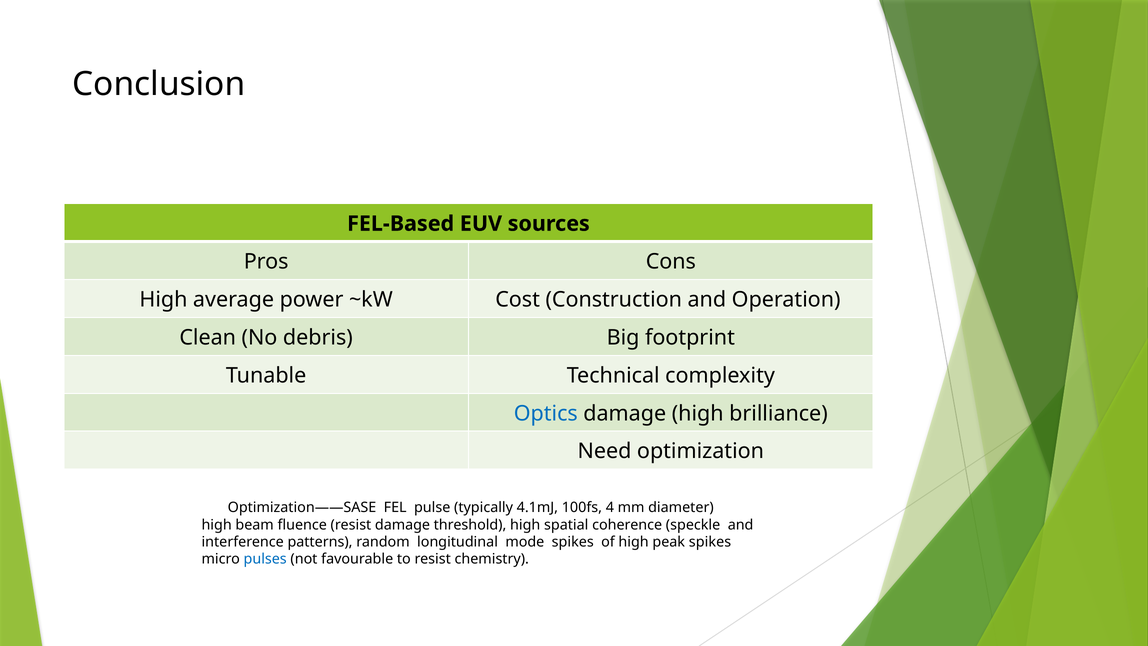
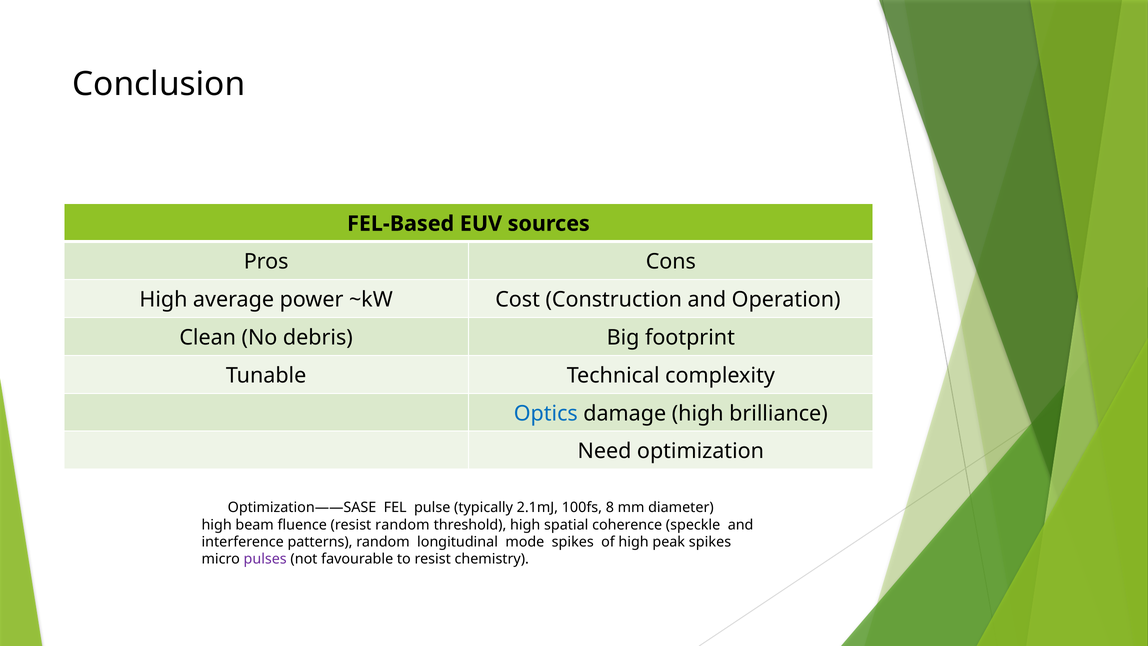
4.1mJ: 4.1mJ -> 2.1mJ (537, 507)
4: 4 -> 8 (610, 507)
resist damage: damage -> random (402, 525)
pulses colour: blue -> purple (265, 559)
